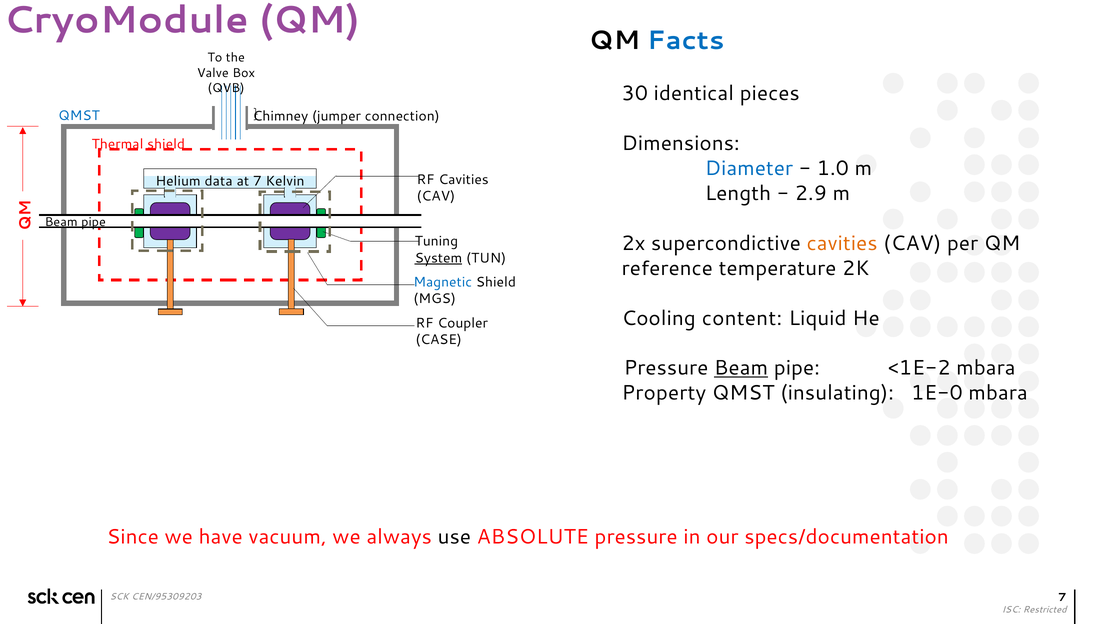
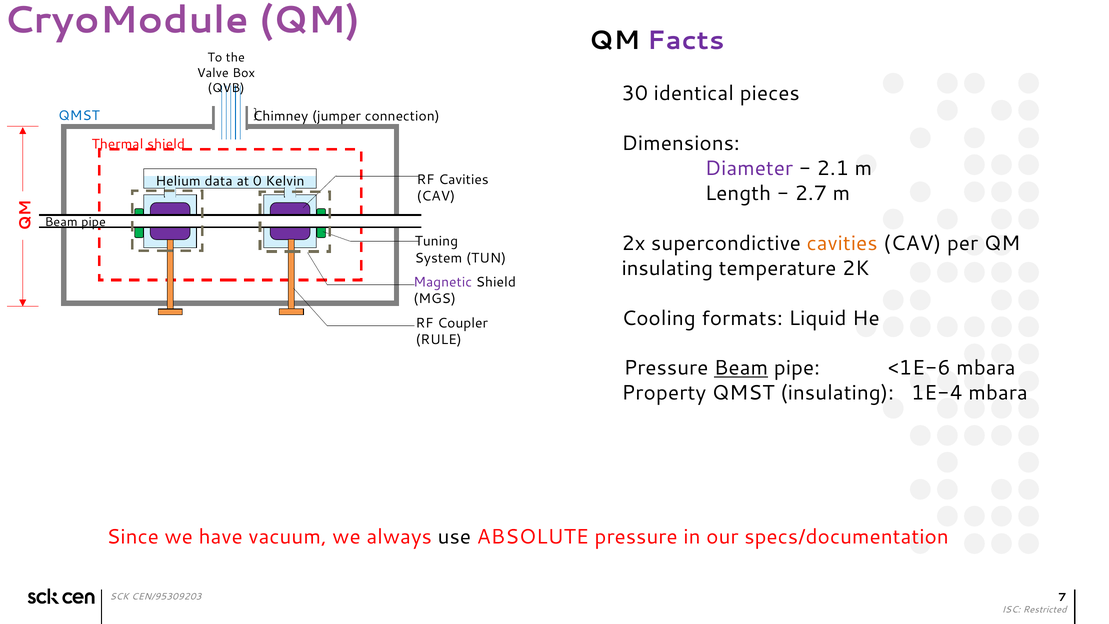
Facts colour: blue -> purple (686, 41)
Diameter colour: blue -> purple (749, 168)
1.0: 1.0 -> 2.1 (833, 168)
at 7: 7 -> 0 (257, 181)
2.9: 2.9 -> 2.7 (811, 193)
System underline: present -> none (438, 258)
reference: reference -> insulating (667, 268)
Magnetic colour: blue -> purple (443, 282)
content: content -> formats (742, 318)
CASE: CASE -> RULE (439, 340)
<1E-2: <1E-2 -> <1E-6 (919, 368)
1E-0: 1E-0 -> 1E-4 (937, 393)
